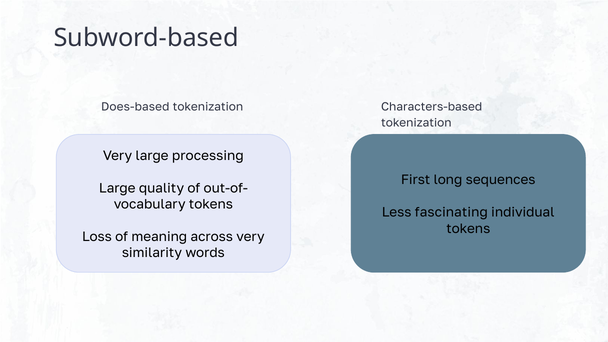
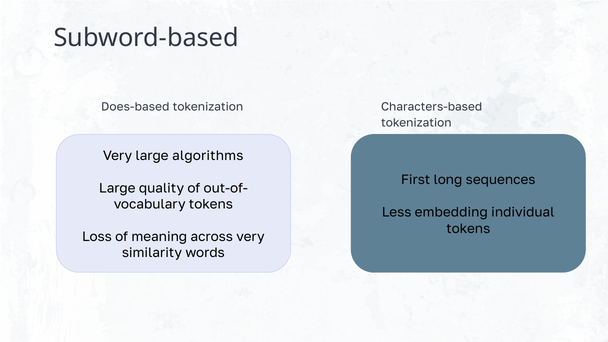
processing: processing -> algorithms (208, 156)
fascinating: fascinating -> embedding (451, 212)
